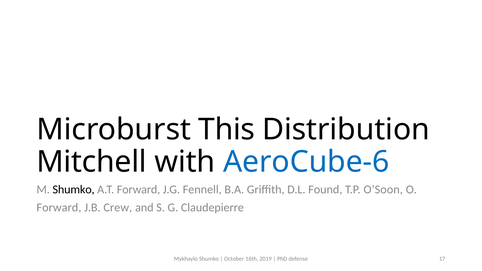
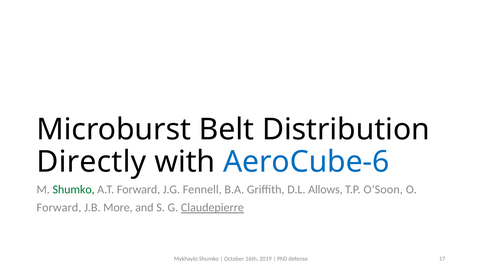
This: This -> Belt (226, 130)
Mitchell: Mitchell -> Directly (91, 162)
Shumko colour: black -> green (74, 190)
Found: Found -> Allows (325, 190)
Crew: Crew -> More (118, 208)
Claudepierre underline: none -> present (212, 208)
